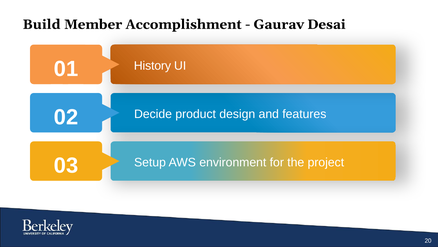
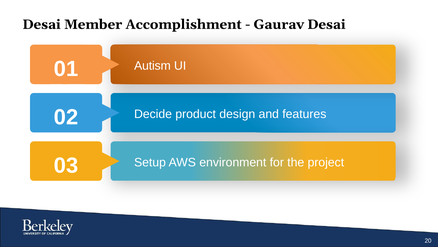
Build: Build -> Desai (42, 24)
History: History -> Autism (152, 66)
